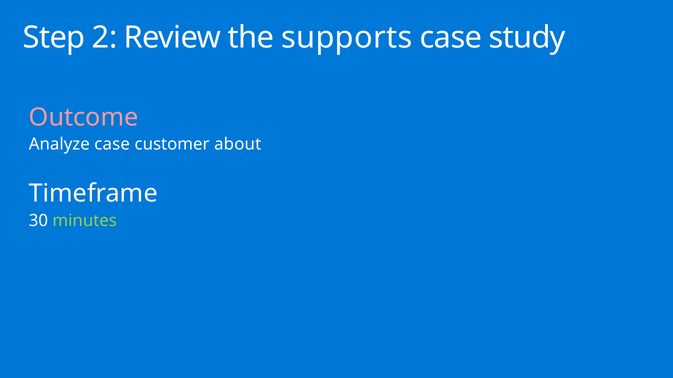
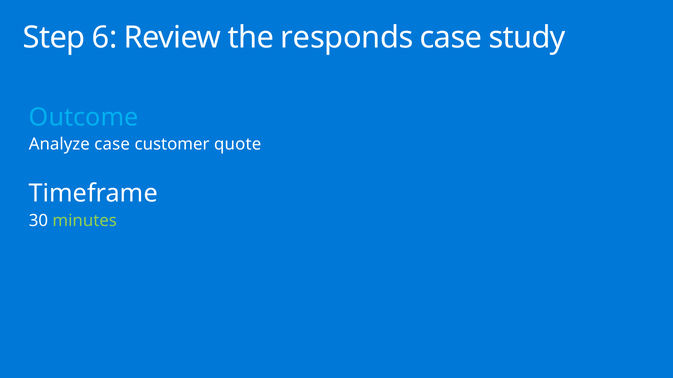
2: 2 -> 6 (105, 38)
supports: supports -> responds (347, 38)
Outcome colour: pink -> light blue (84, 118)
about: about -> quote (238, 145)
